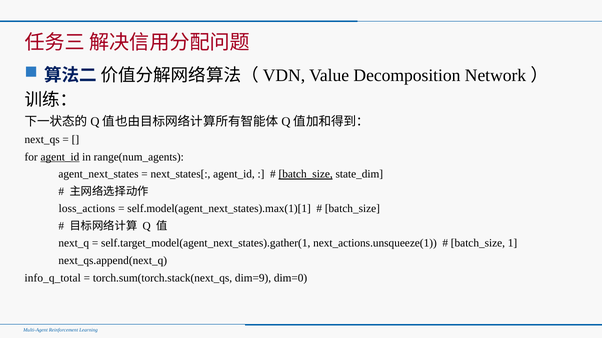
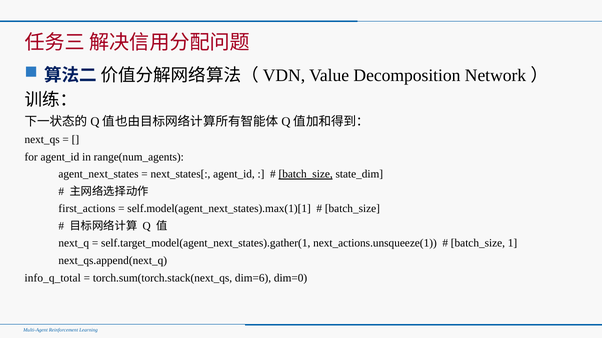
agent_id underline: present -> none (60, 157)
loss_actions: loss_actions -> first_actions (87, 209)
dim=9: dim=9 -> dim=6 (253, 278)
